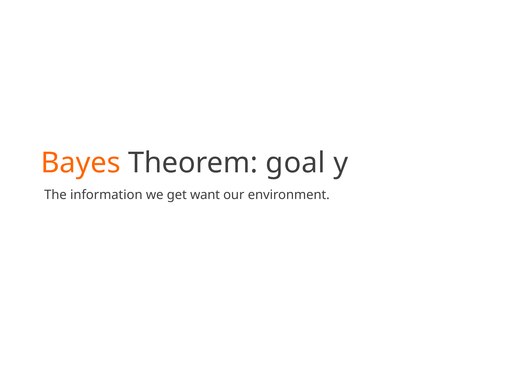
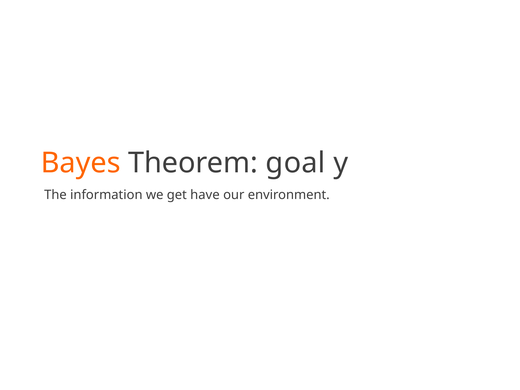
want: want -> have (205, 195)
